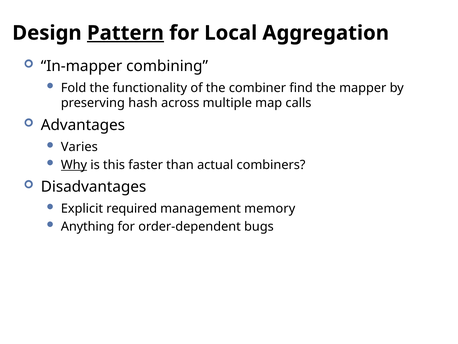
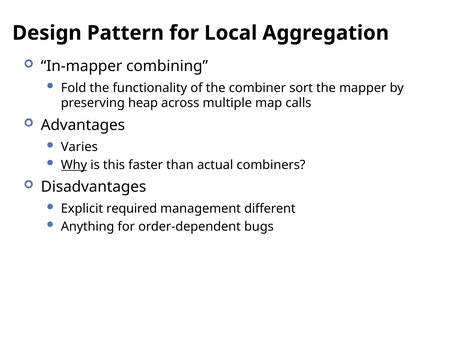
Pattern underline: present -> none (125, 33)
find: find -> sort (301, 88)
hash: hash -> heap (143, 103)
memory: memory -> different (270, 208)
